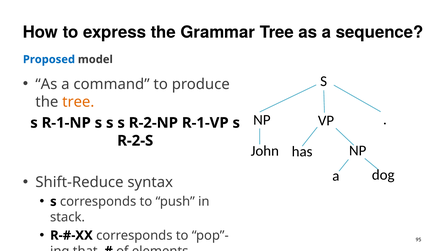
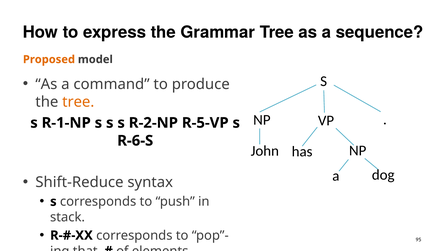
Proposed colour: blue -> orange (49, 60)
R-1-VP: R-1-VP -> R-5-VP (205, 123)
R-2-S: R-2-S -> R-6-S (135, 141)
